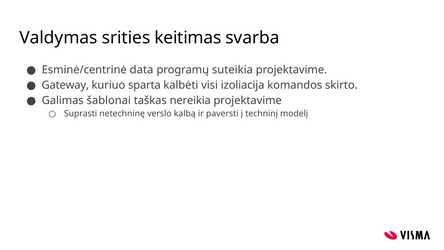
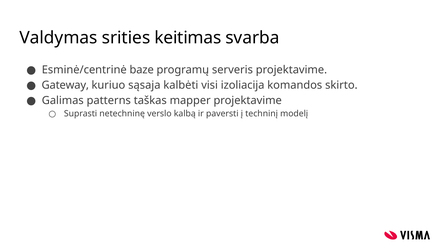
data: data -> baze (142, 70)
suteikia: suteikia -> serveris (232, 70)
sparta: sparta -> sąsaja (144, 85)
šablonai: šablonai -> patterns (109, 100)
nereikia: nereikia -> mapper (190, 100)
